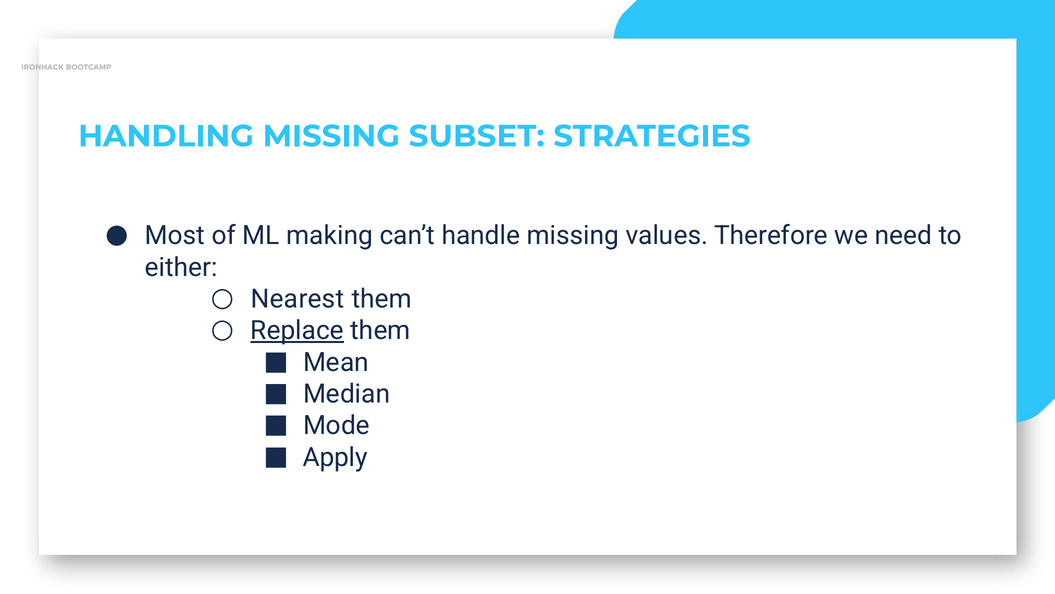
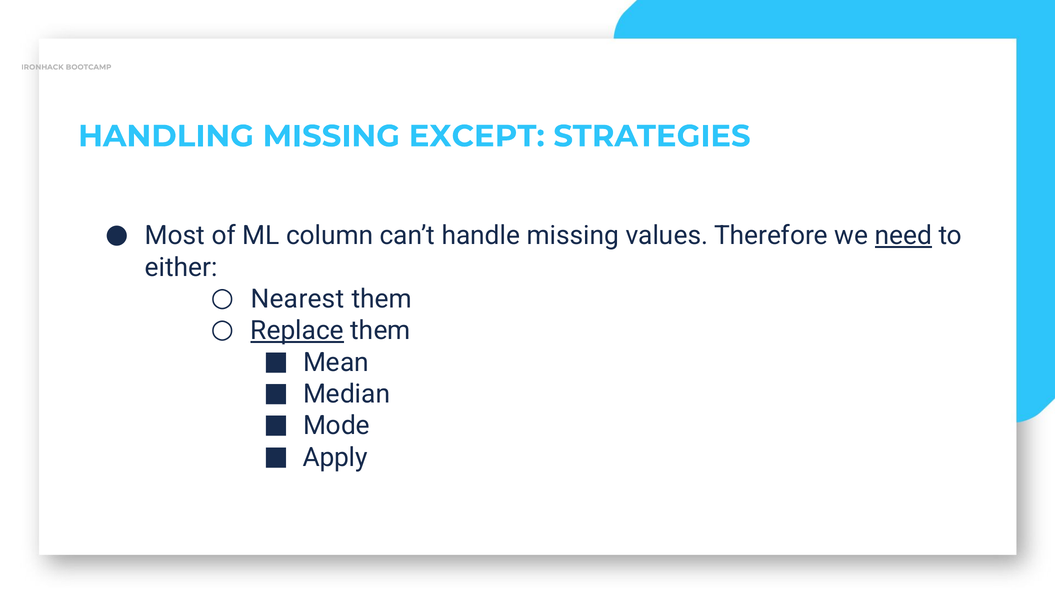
SUBSET: SUBSET -> EXCEPT (477, 136)
making: making -> column (330, 235)
need underline: none -> present (903, 235)
